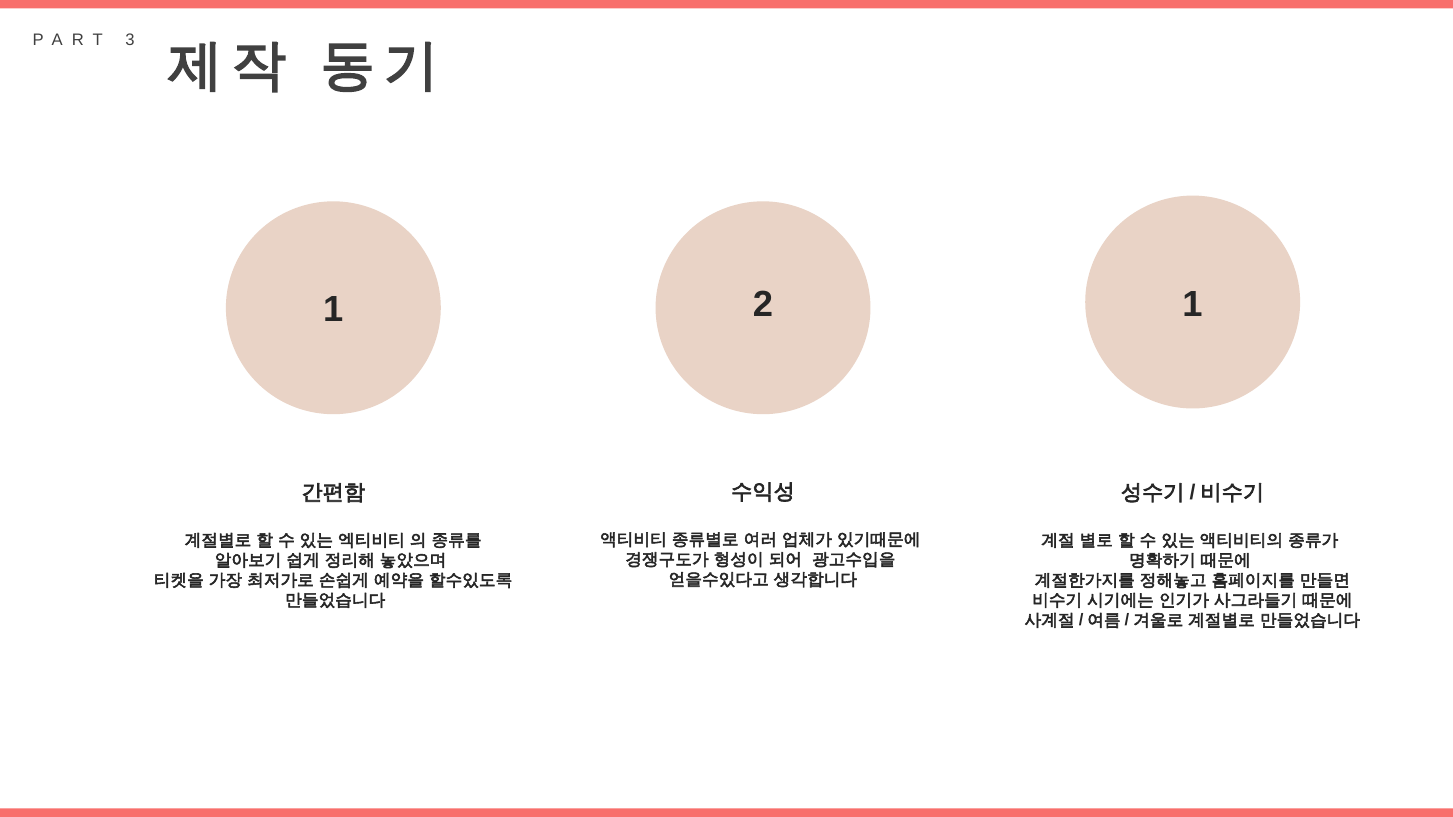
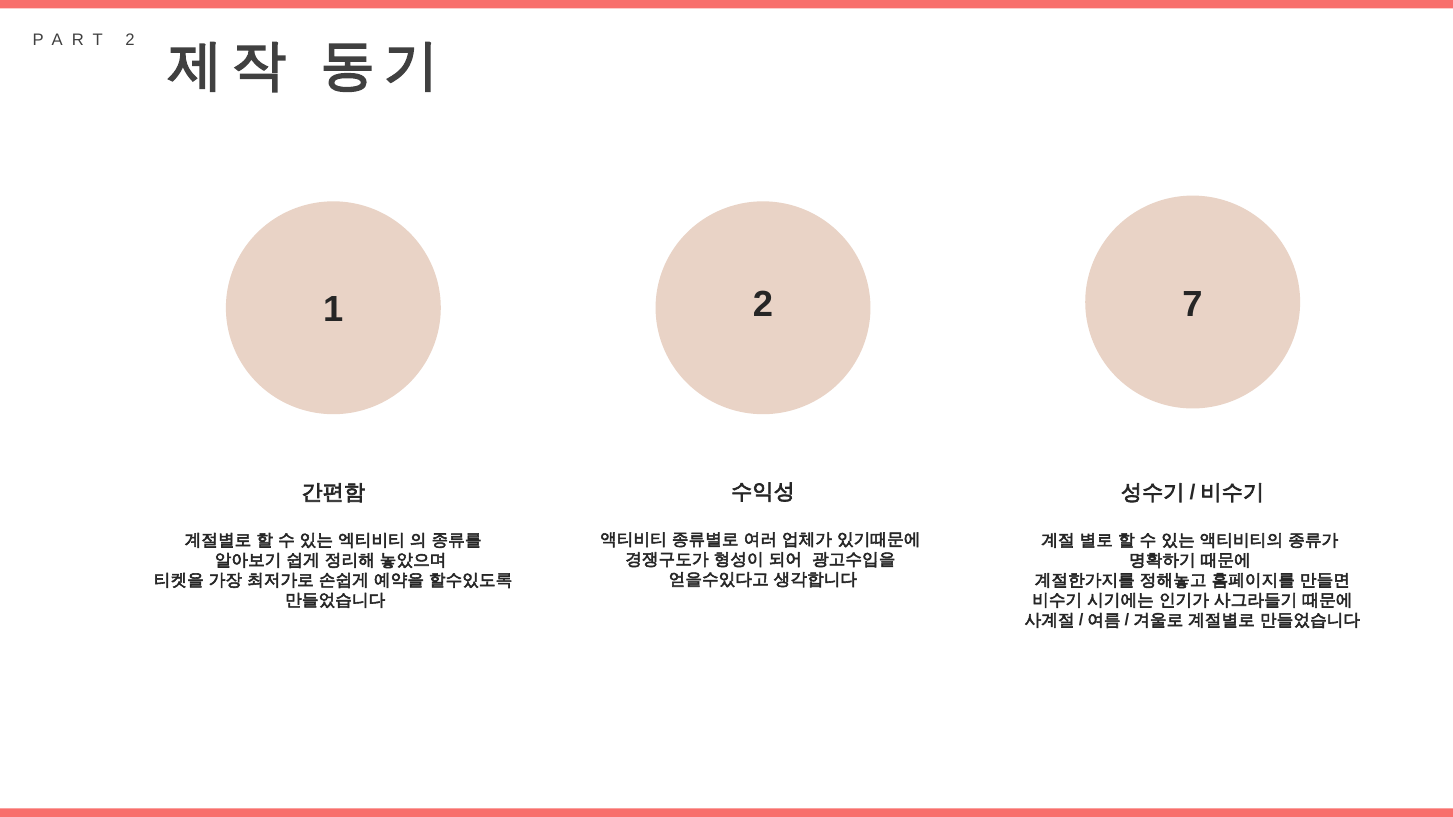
3: 3 -> 2 (130, 40)
2 1: 1 -> 7 (1193, 304)
